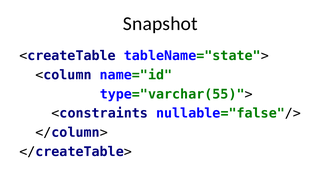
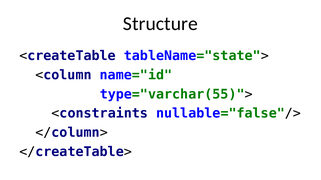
Snapshot: Snapshot -> Structure (160, 24)
